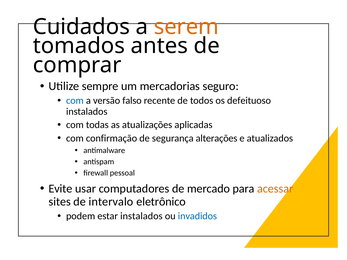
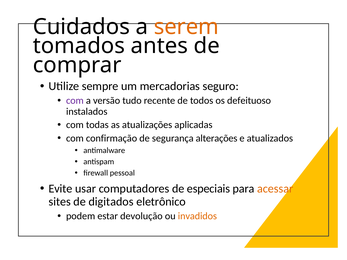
com colour: blue -> purple (75, 101)
falso: falso -> tudo (132, 101)
mercado: mercado -> especiais (209, 189)
intervalo: intervalo -> digitados (111, 202)
estar instalados: instalados -> devolução (141, 216)
invadidos colour: blue -> orange (197, 216)
